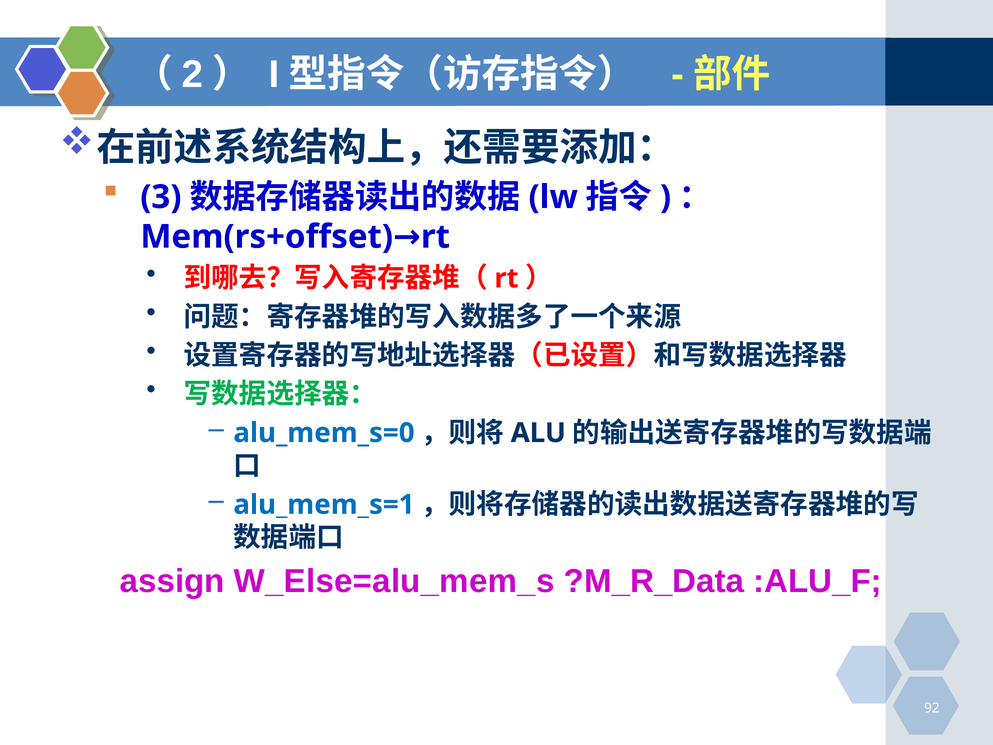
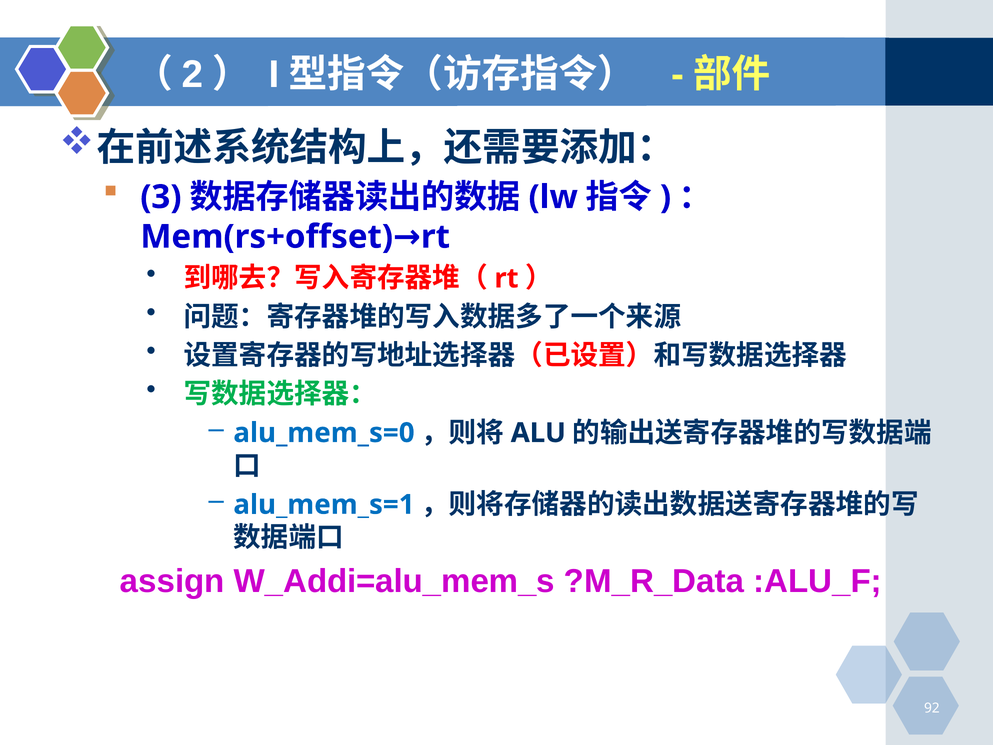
W_Else=alu_mem_s: W_Else=alu_mem_s -> W_Addi=alu_mem_s (394, 581)
